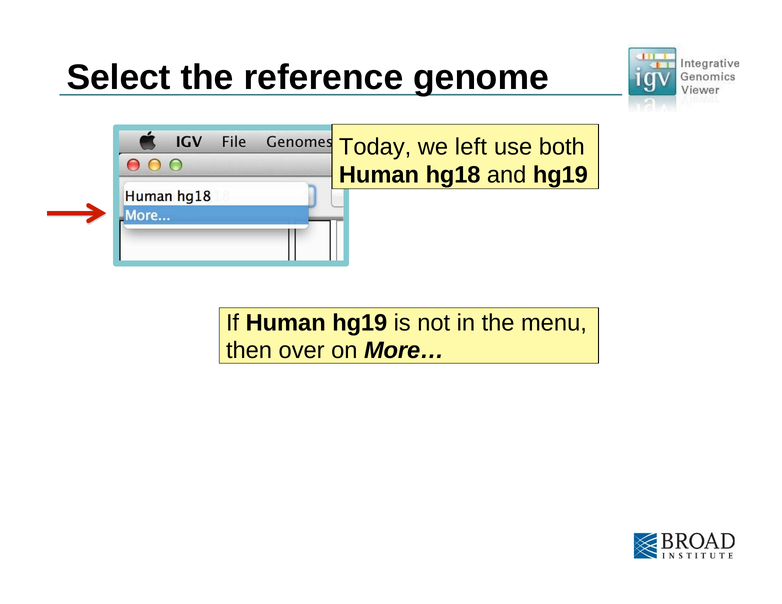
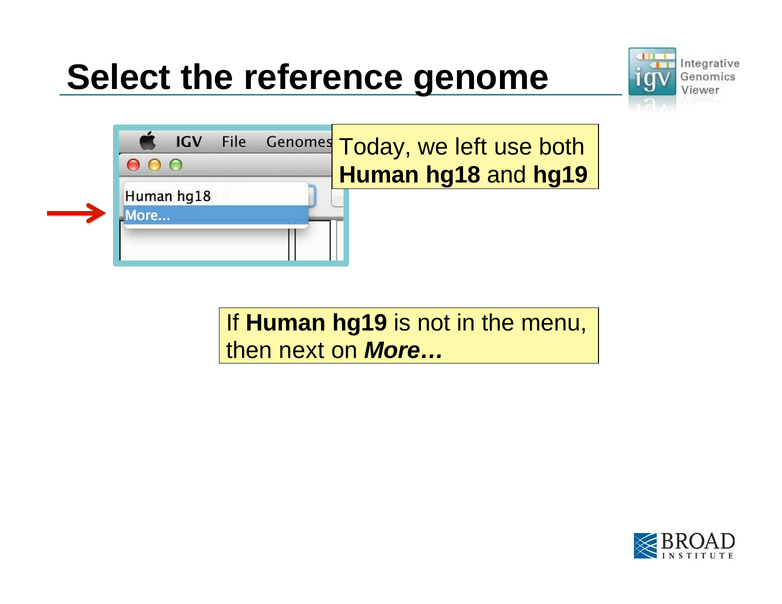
over: over -> next (301, 351)
